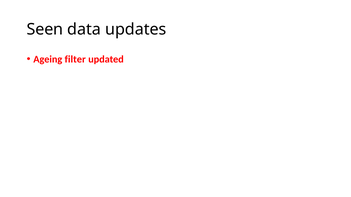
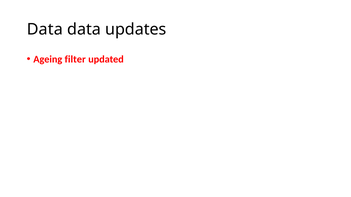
Seen: Seen -> Data (45, 29)
